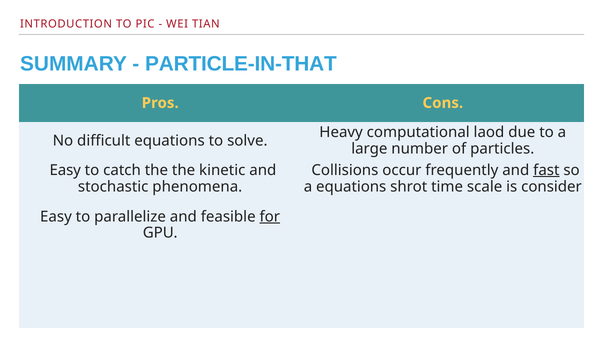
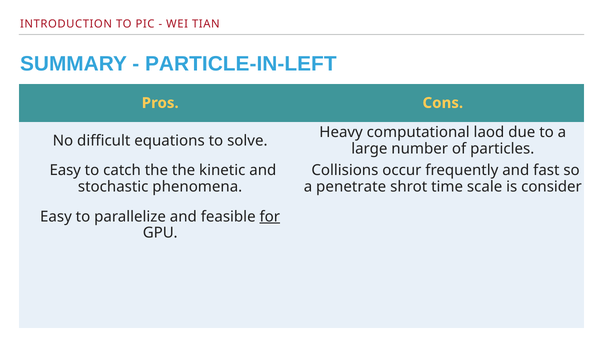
PARTICLE-IN-THAT: PARTICLE-IN-THAT -> PARTICLE-IN-LEFT (241, 64)
fast underline: present -> none (546, 170)
a equations: equations -> penetrate (351, 187)
